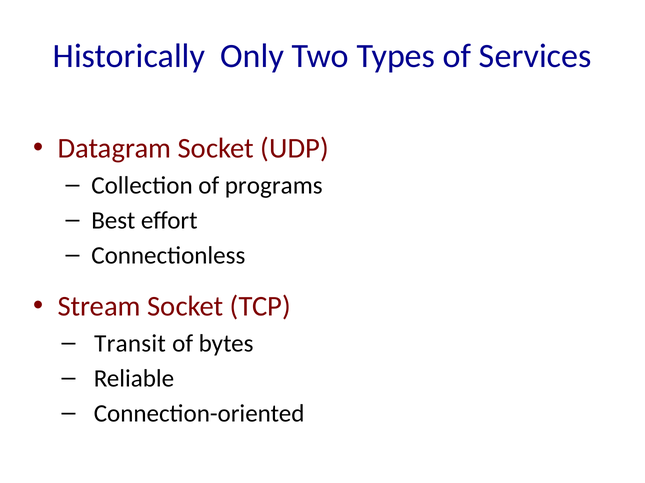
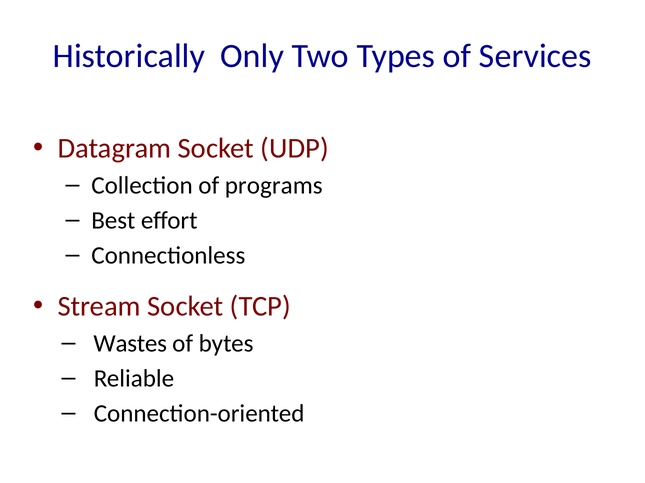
Transit: Transit -> Wastes (130, 344)
